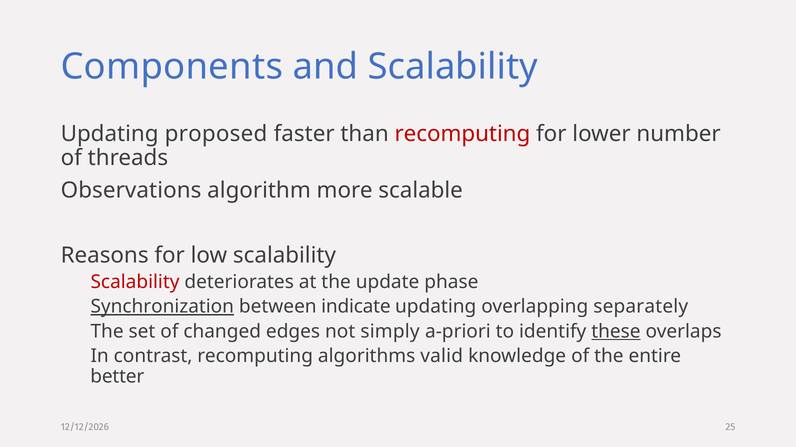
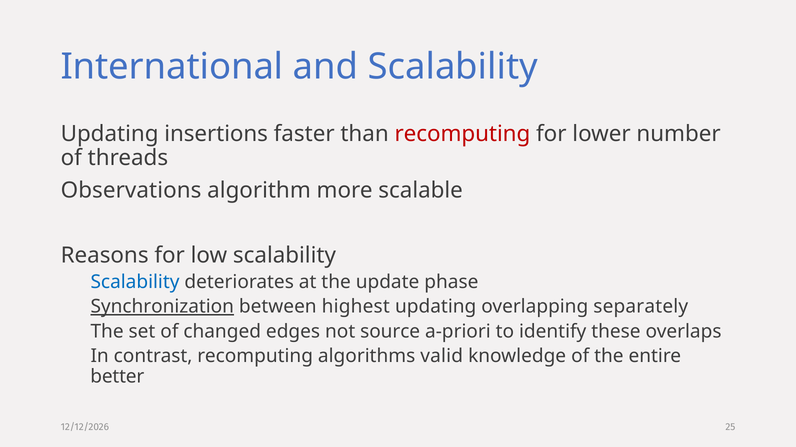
Components: Components -> International (172, 67)
proposed: proposed -> insertions (216, 134)
Scalability colour: red -> blue (135, 282)
indicate: indicate -> highest (356, 307)
simply: simply -> source (390, 332)
these underline: present -> none (616, 332)
